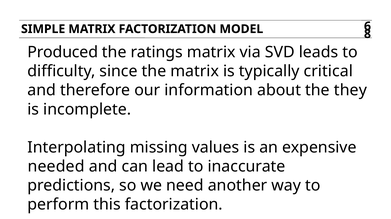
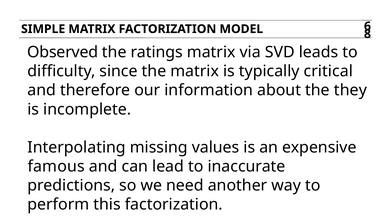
Produced: Produced -> Observed (63, 52)
needed: needed -> famous (56, 167)
